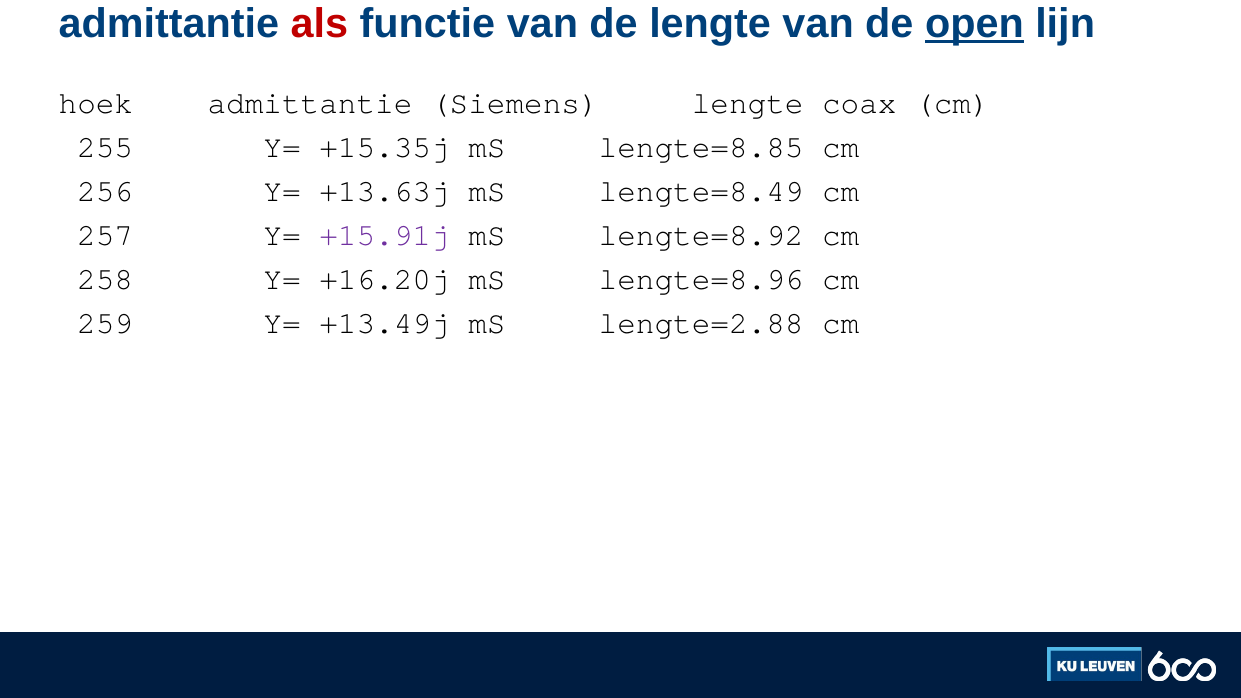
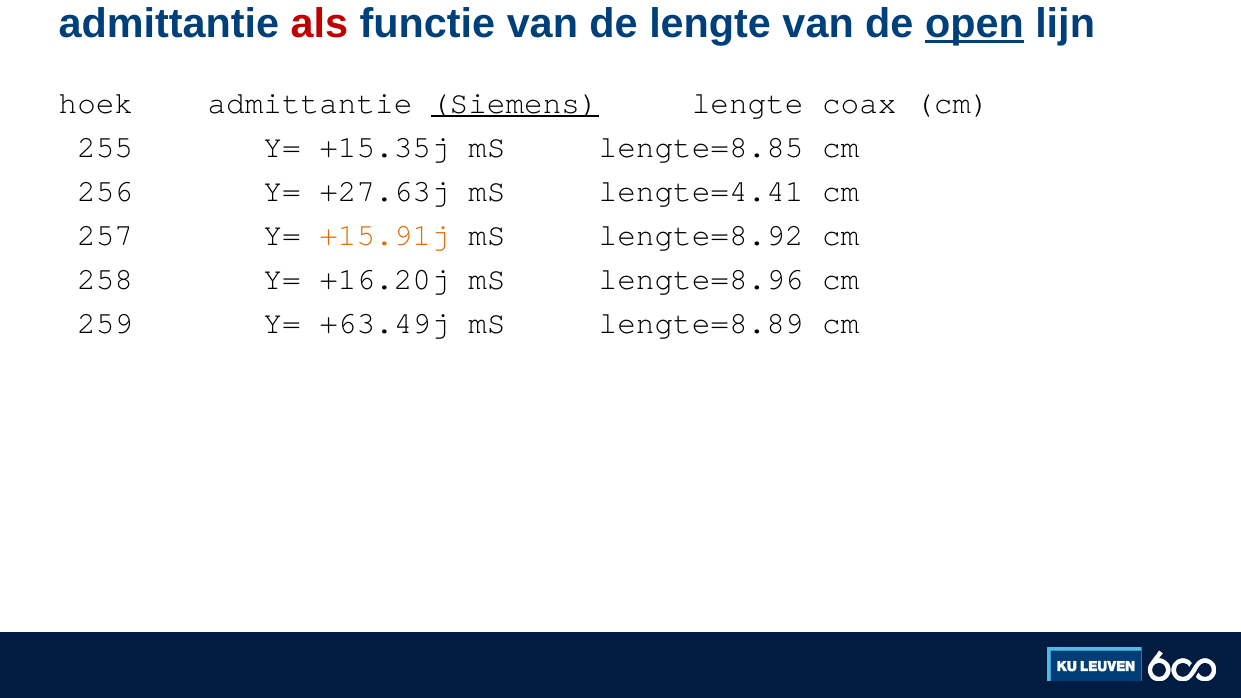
Siemens underline: none -> present (515, 103)
+13.63j: +13.63j -> +27.63j (385, 191)
lengte=8.49: lengte=8.49 -> lengte=4.41 (701, 191)
+15.91j colour: purple -> orange (385, 235)
+13.49j: +13.49j -> +63.49j (385, 323)
lengte=2.88: lengte=2.88 -> lengte=8.89 (701, 323)
